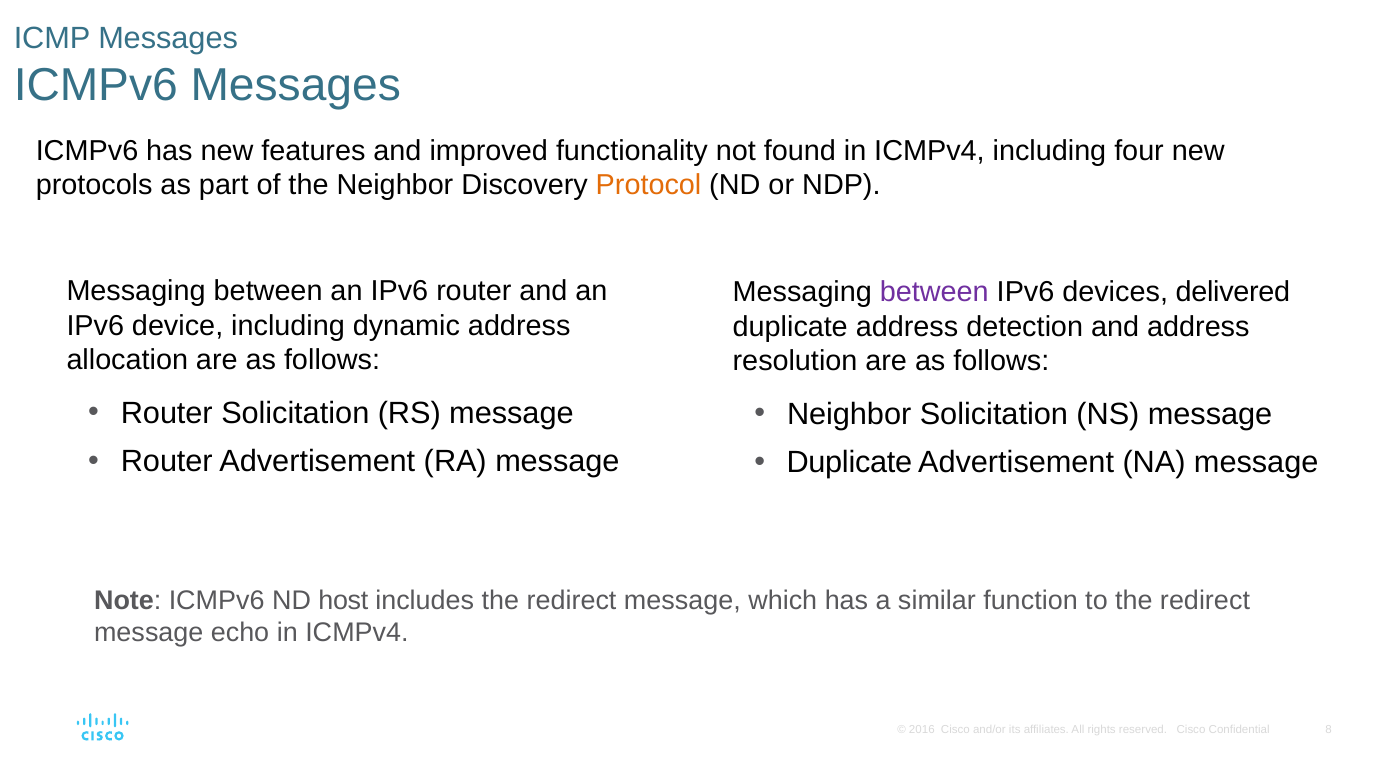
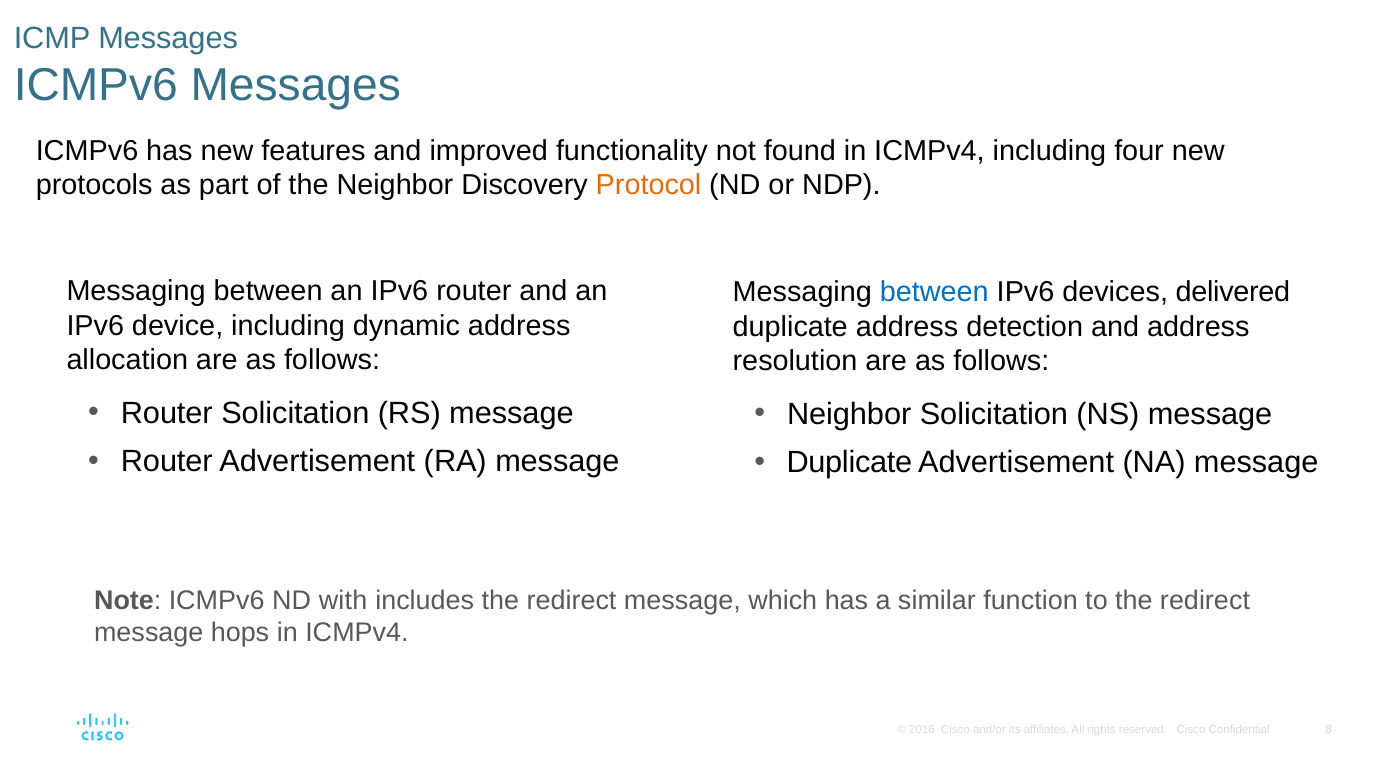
between colour: purple -> blue (934, 292)
host: host -> with (343, 601)
echo: echo -> hops (240, 633)
